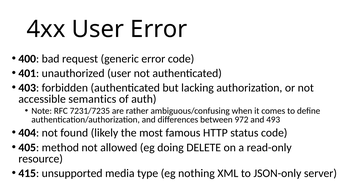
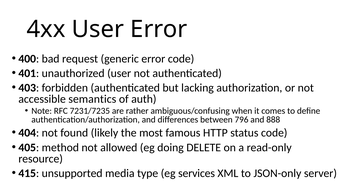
972: 972 -> 796 (242, 120)
493: 493 -> 888 (273, 120)
nothing: nothing -> services (197, 173)
